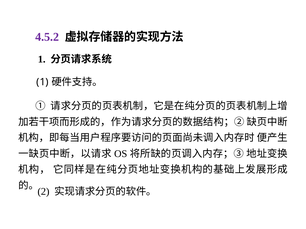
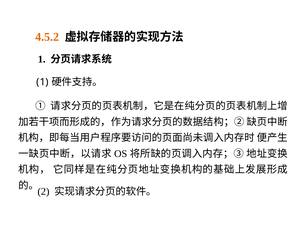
4.5.2 colour: purple -> orange (47, 37)
